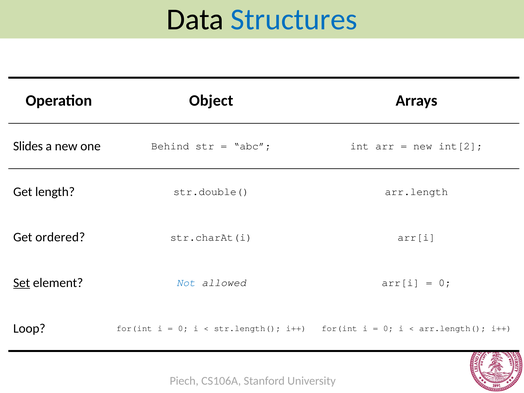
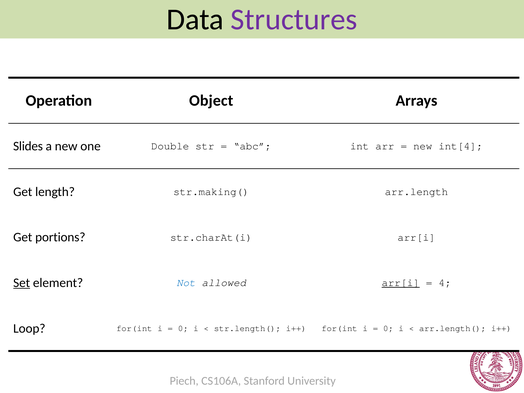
Structures colour: blue -> purple (294, 19)
Behind: Behind -> Double (170, 146)
int[2: int[2 -> int[4 (461, 146)
str.double(: str.double( -> str.making( (211, 192)
ordered: ordered -> portions (60, 237)
arr[i underline: none -> present (401, 283)
0: 0 -> 4 (445, 283)
